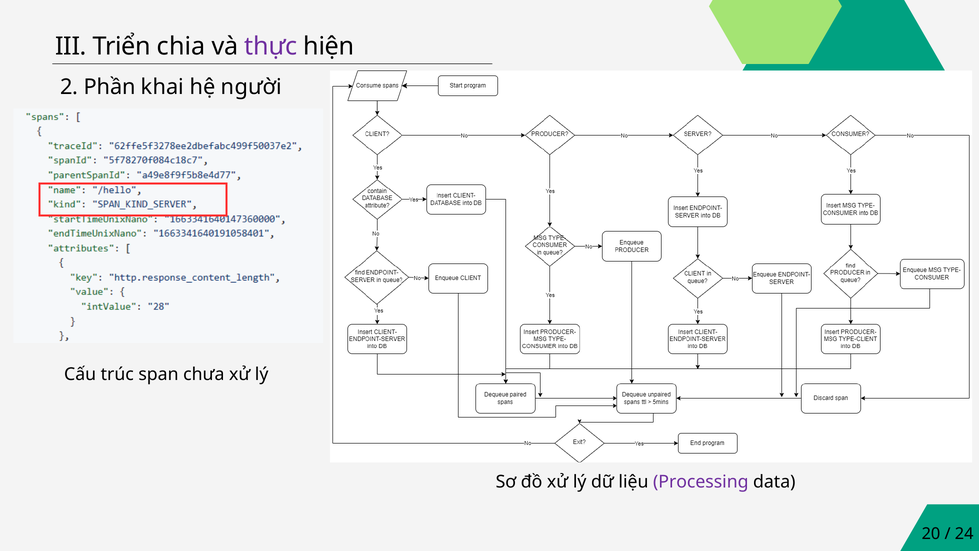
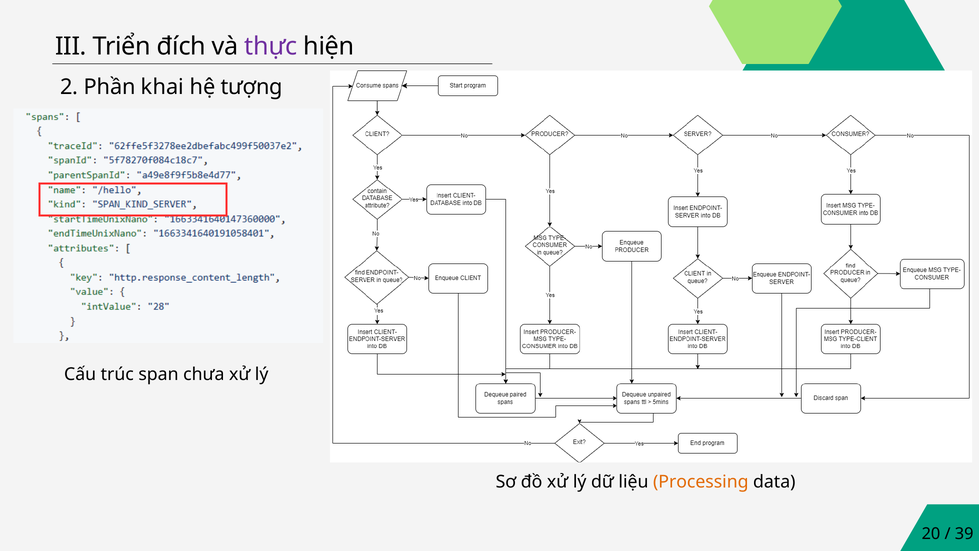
chia: chia -> đích (181, 46)
người: người -> tượng (252, 87)
Processing colour: purple -> orange (701, 482)
24: 24 -> 39 (964, 533)
